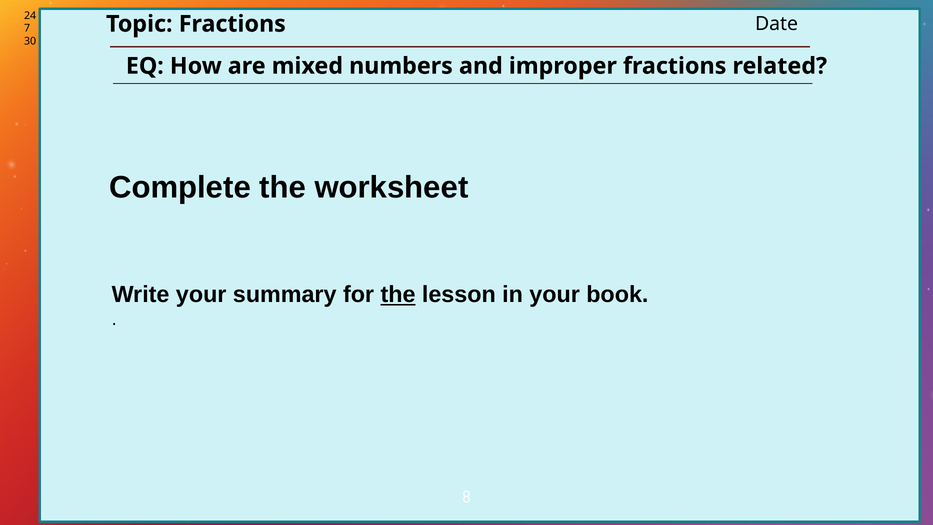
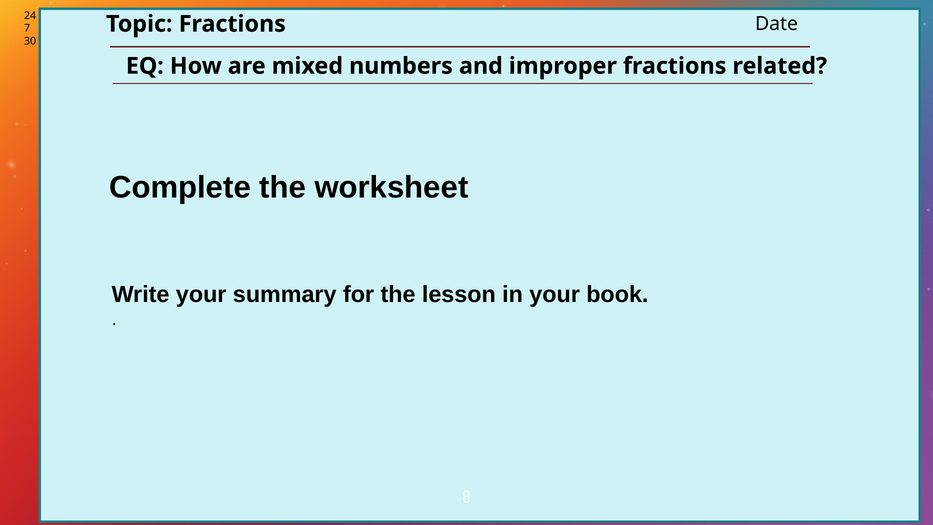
the underline: present -> none (398, 295)
